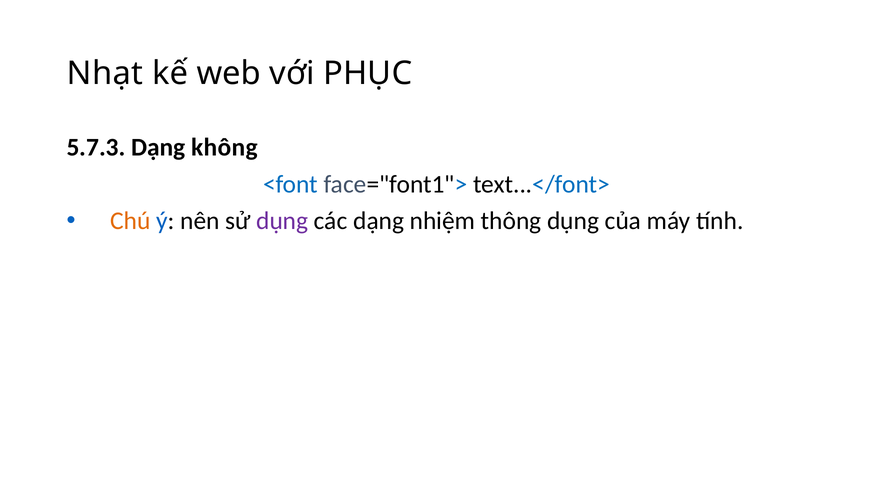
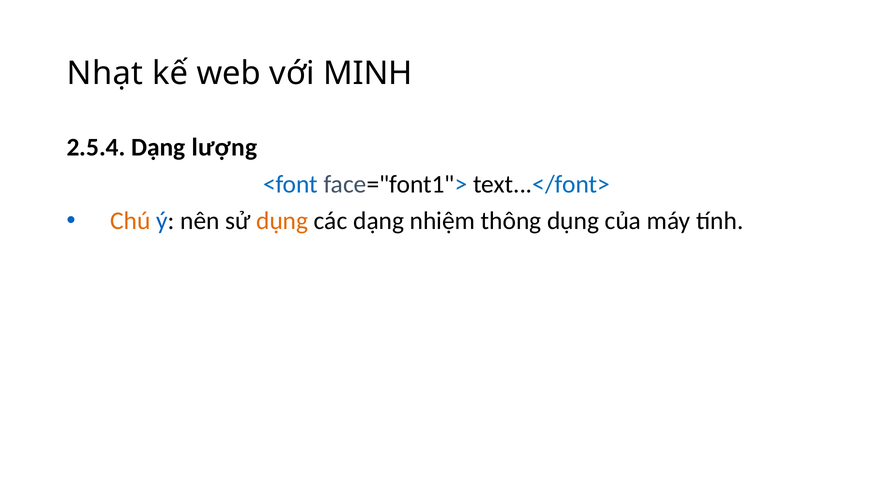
PHỤC: PHỤC -> MINH (368, 73)
5.7.3: 5.7.3 -> 2.5.4 (96, 148)
không: không -> lượng (224, 148)
dụng colour: purple -> orange (282, 221)
